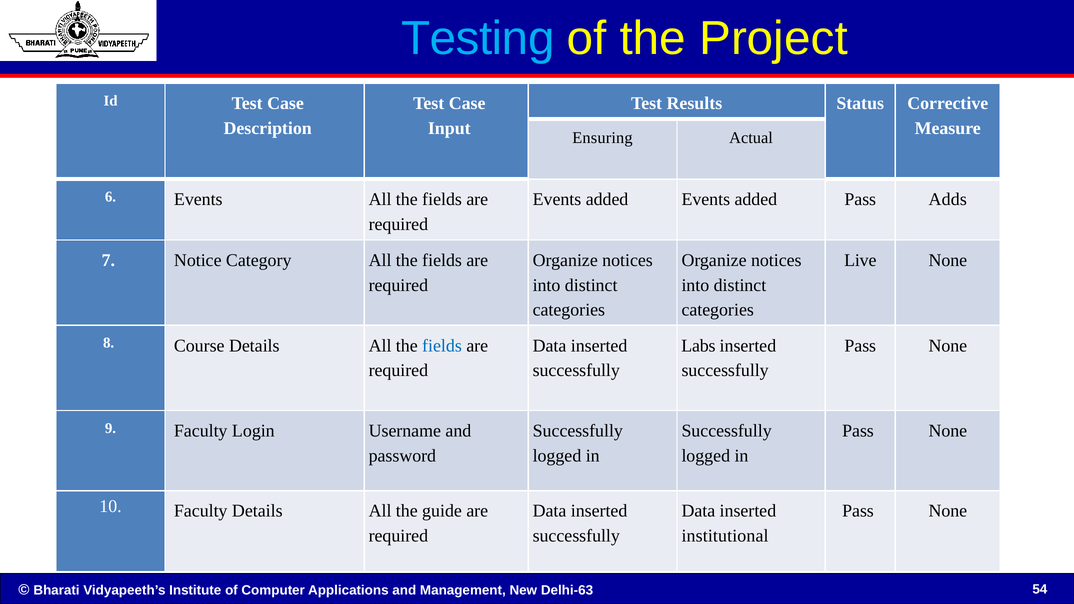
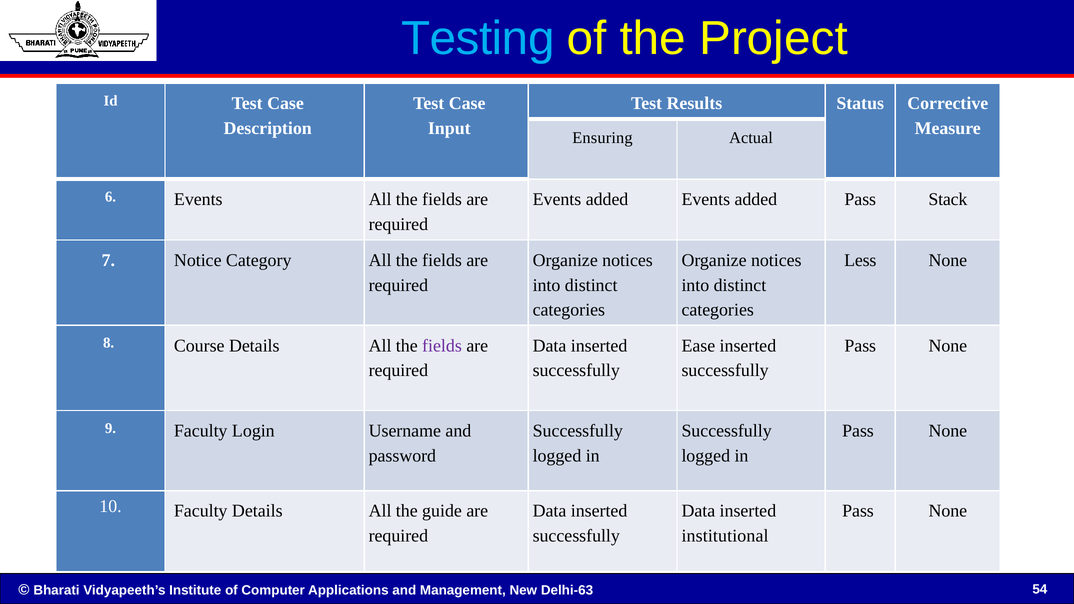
Adds: Adds -> Stack (948, 200)
Live: Live -> Less (860, 260)
fields colour: blue -> purple (442, 346)
Labs: Labs -> Ease (698, 346)
